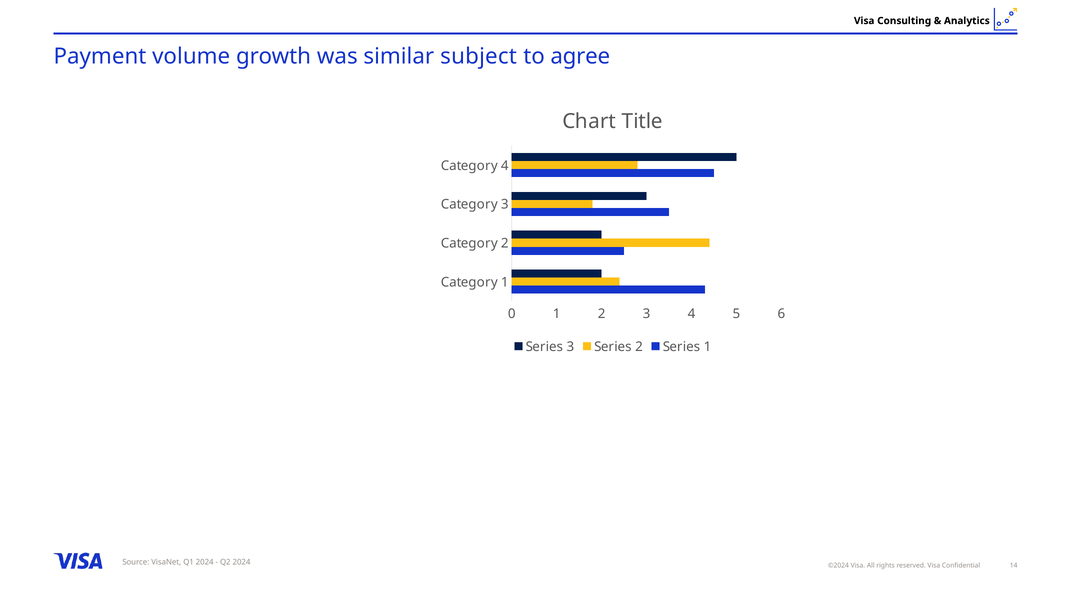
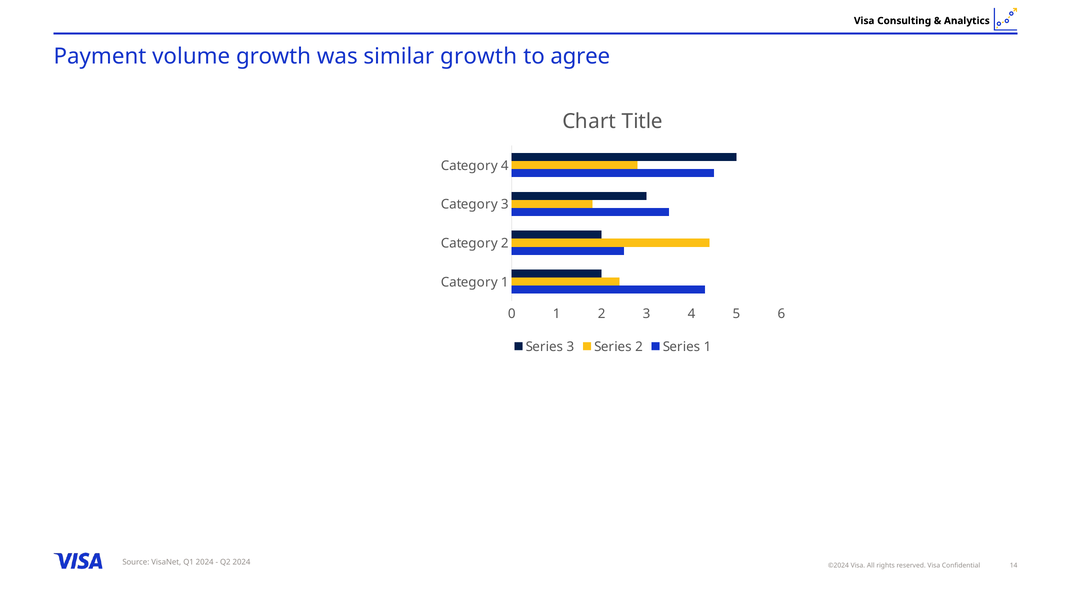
similar subject: subject -> growth (479, 56)
